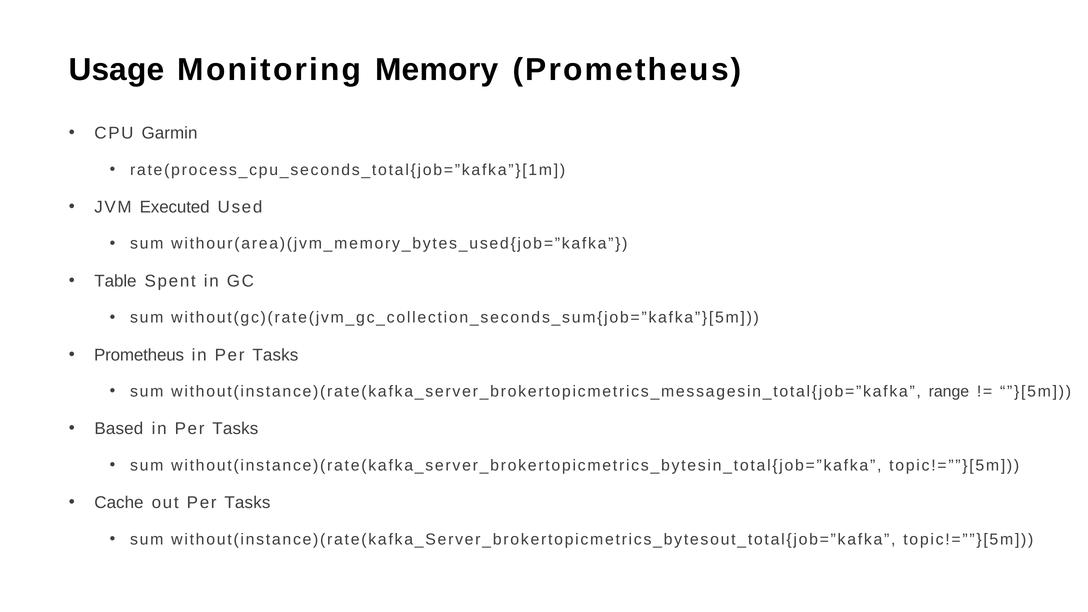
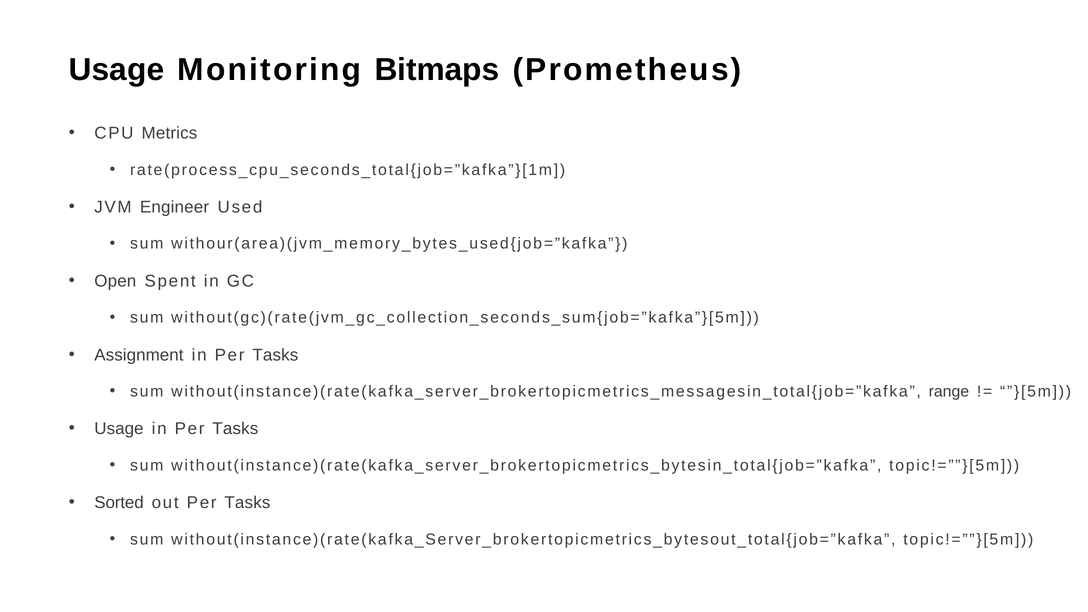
Memory: Memory -> Bitmaps (437, 70)
Garmin: Garmin -> Metrics (169, 133)
Executed: Executed -> Engineer (175, 207)
Table: Table -> Open (115, 281)
Prometheus: Prometheus -> Assignment (139, 355)
Based: Based -> Usage (119, 429)
Cache: Cache -> Sorted (119, 503)
